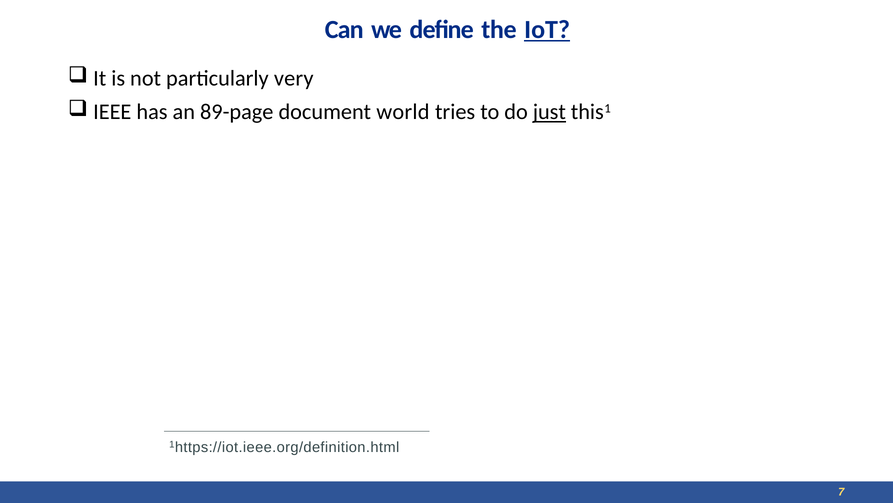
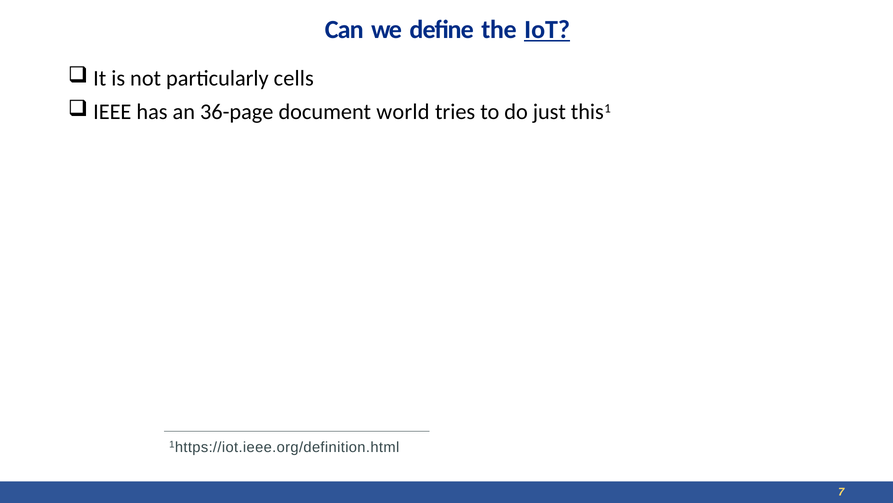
very: very -> cells (294, 78)
89-page: 89-page -> 36-page (237, 112)
just underline: present -> none (549, 112)
